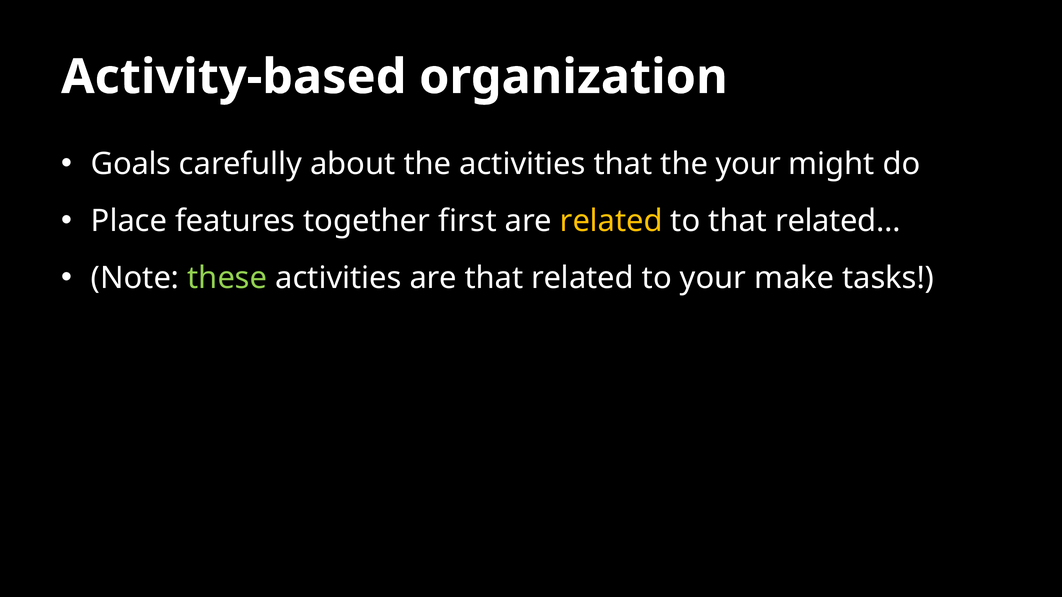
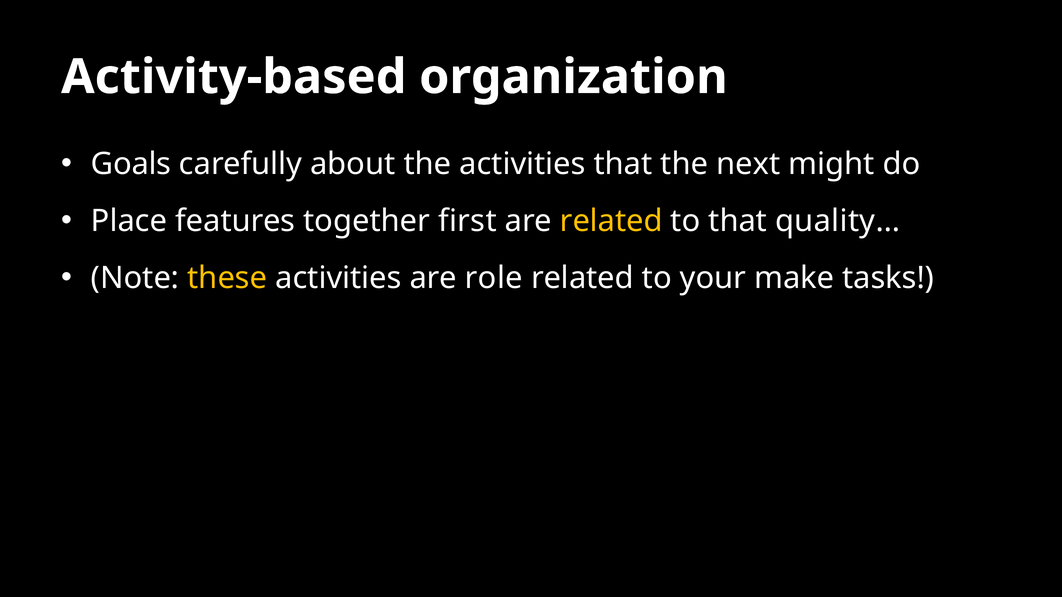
the your: your -> next (748, 164)
related…: related… -> quality… (838, 221)
these colour: light green -> yellow (227, 278)
are that: that -> role (494, 278)
